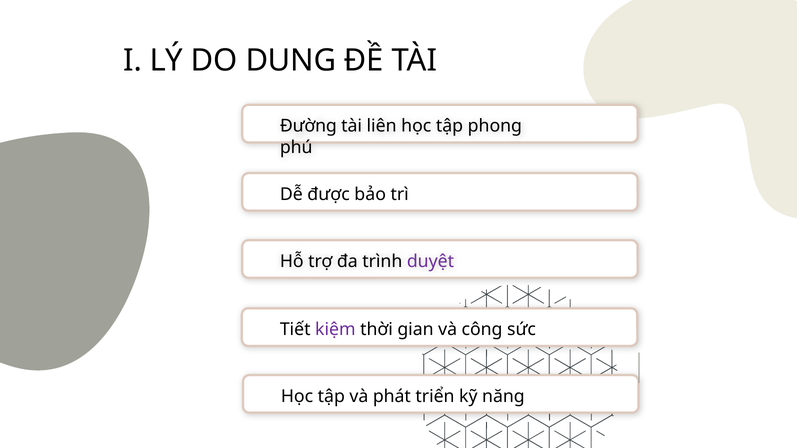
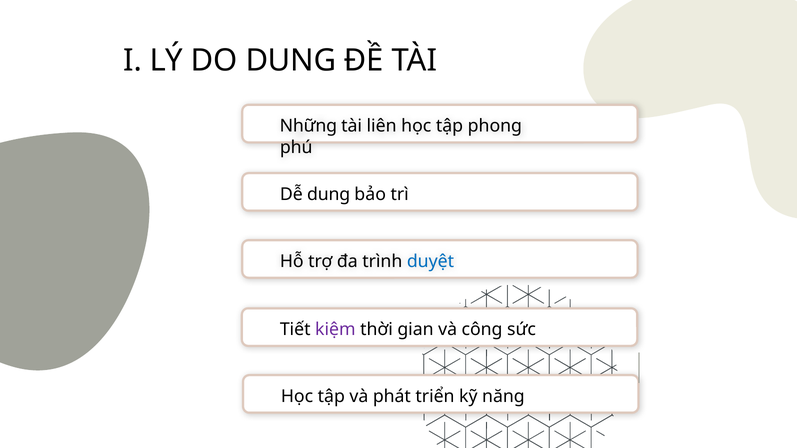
Đường: Đường -> Những (308, 126)
Dễ được: được -> dung (329, 194)
duyệt colour: purple -> blue (430, 262)
